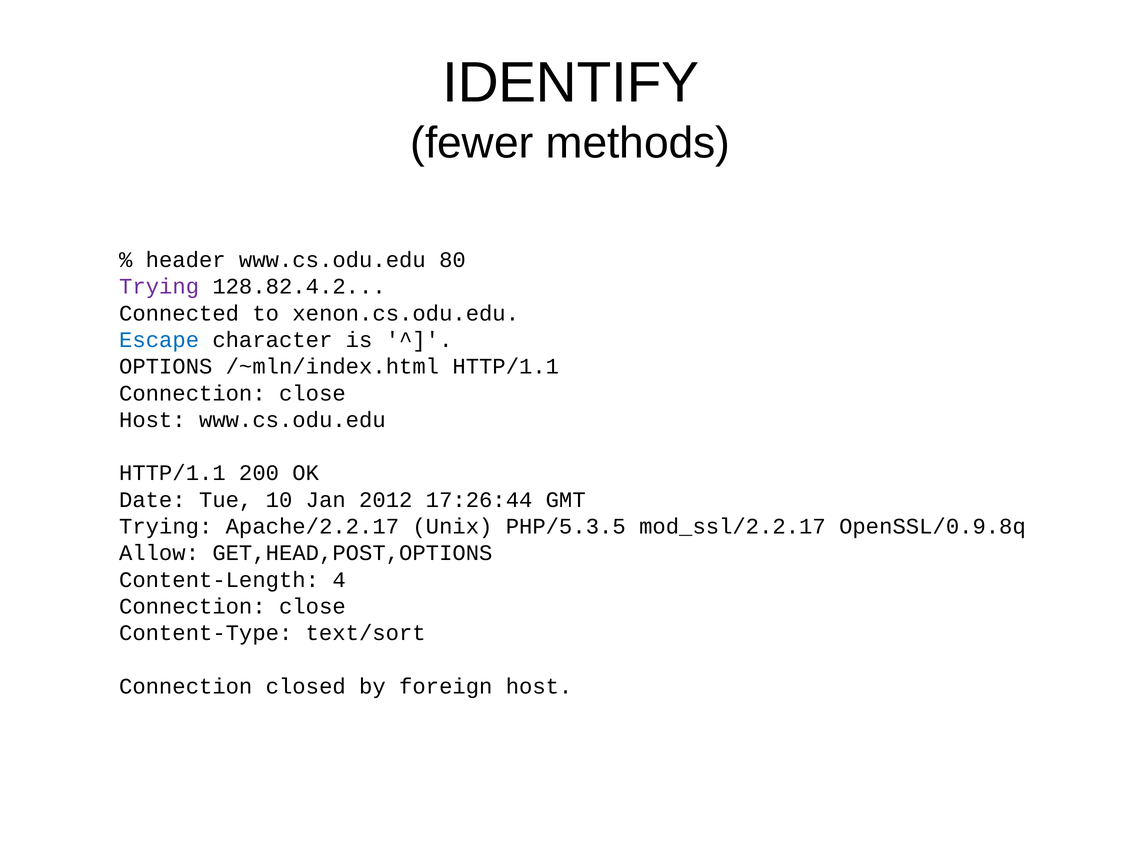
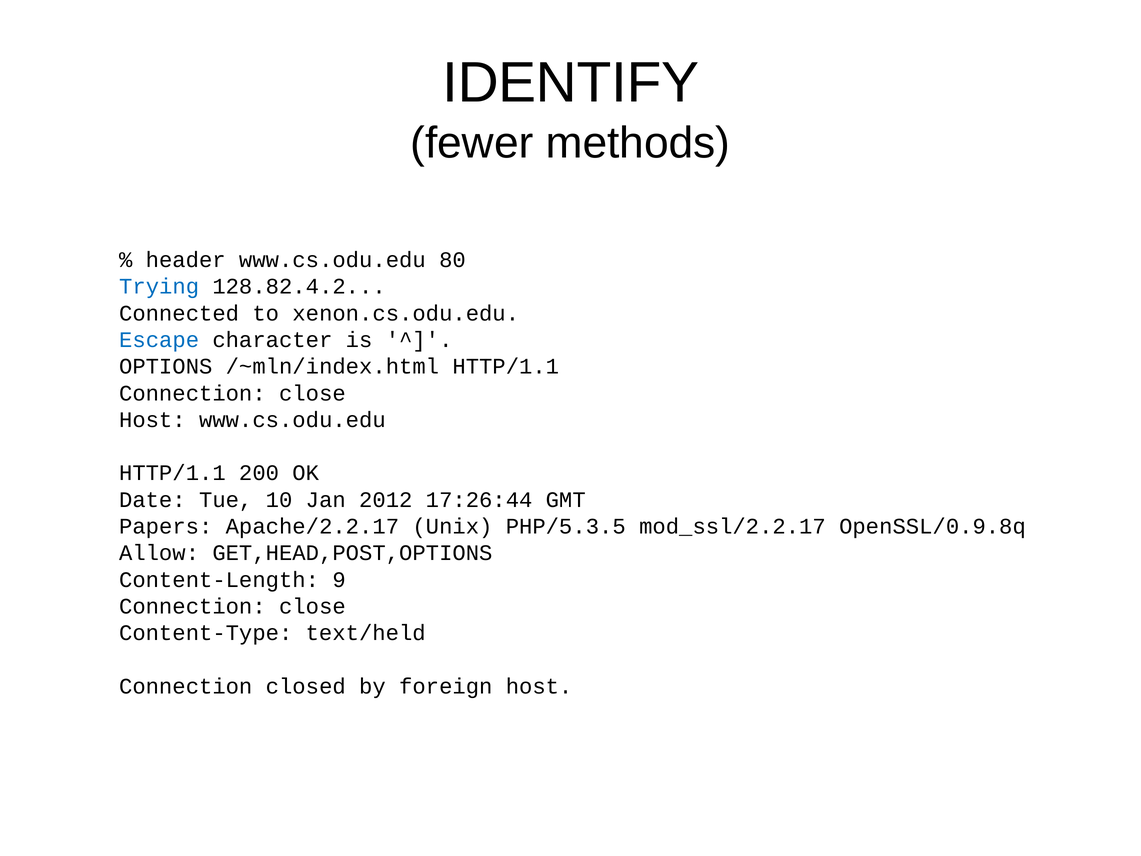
Trying colour: purple -> blue (159, 287)
Trying: Trying -> Papers (166, 526)
4: 4 -> 9 (339, 580)
text/sort: text/sort -> text/held (366, 633)
